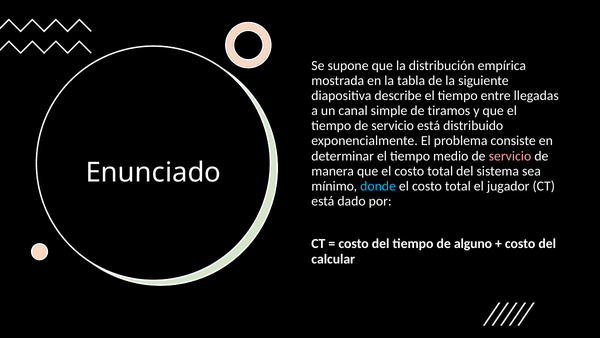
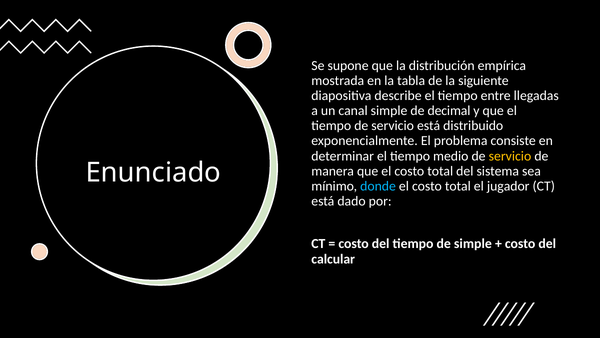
tiramos: tiramos -> decimal (449, 111)
servicio colour: pink -> yellow (510, 156)
de alguno: alguno -> simple (473, 244)
